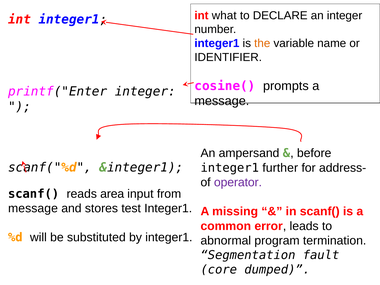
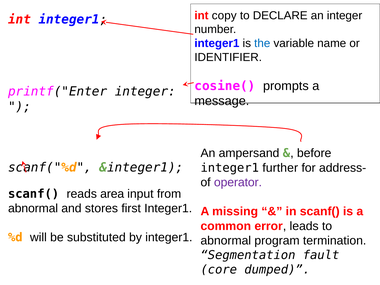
what: what -> copy (224, 15)
the colour: orange -> blue (262, 43)
message: message -> abnormal (33, 208)
test: test -> first (131, 208)
